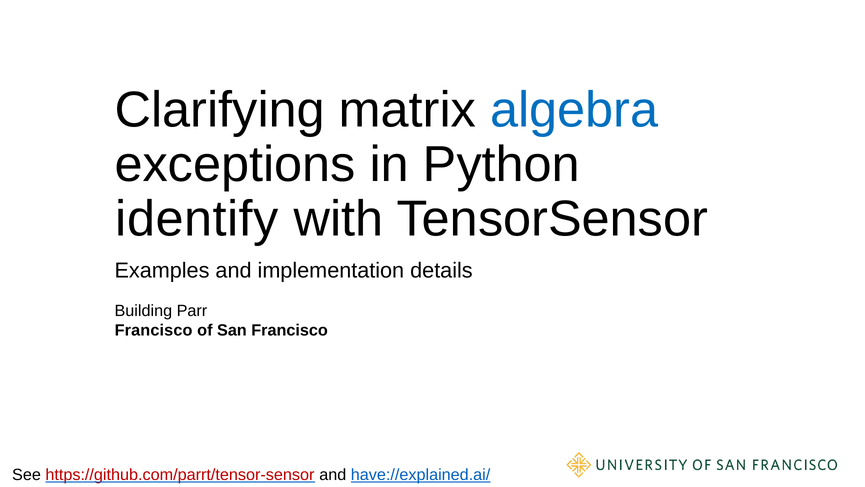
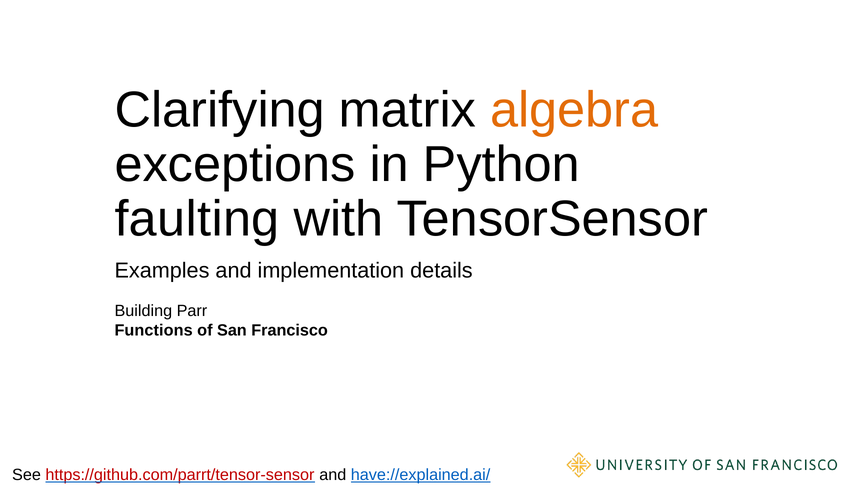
algebra colour: blue -> orange (574, 110)
identify: identify -> faulting (197, 219)
Francisco: Francisco -> Functions (154, 330)
